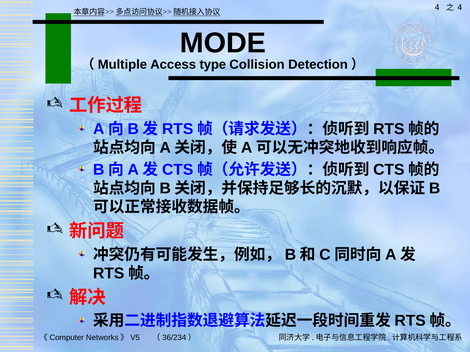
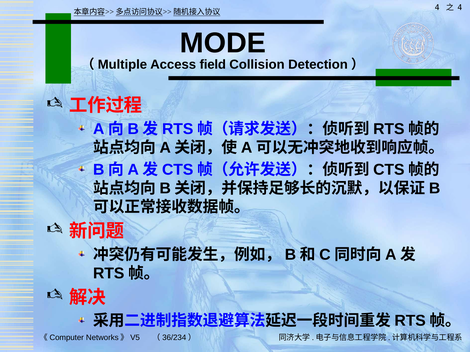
type: type -> field (213, 65)
